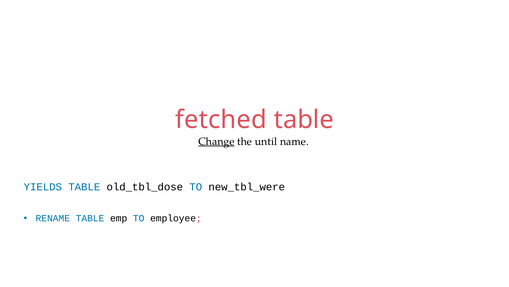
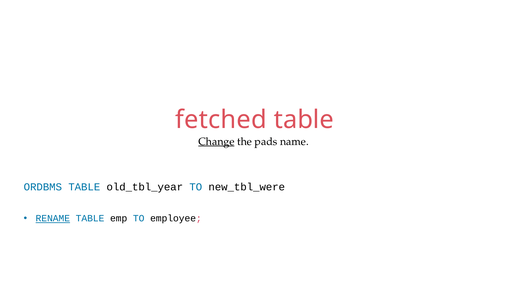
until: until -> pads (266, 141)
YIELDS: YIELDS -> ORDBMS (43, 187)
old_tbl_dose: old_tbl_dose -> old_tbl_year (145, 187)
RENAME underline: none -> present (53, 218)
